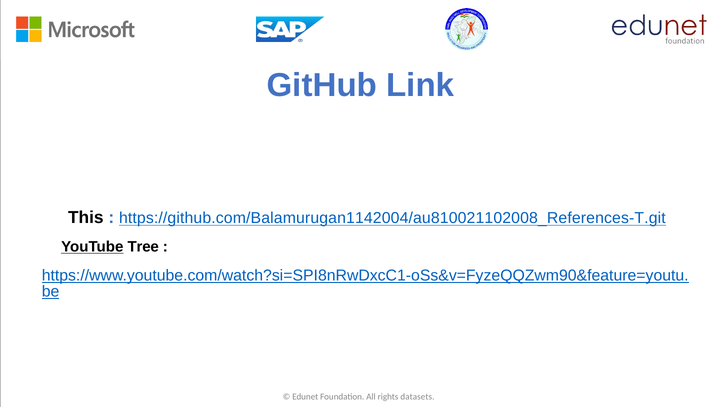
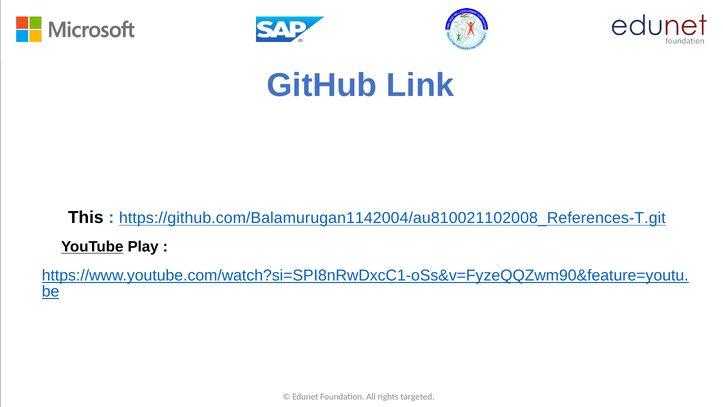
Tree: Tree -> Play (143, 246)
datasets: datasets -> targeted (417, 396)
